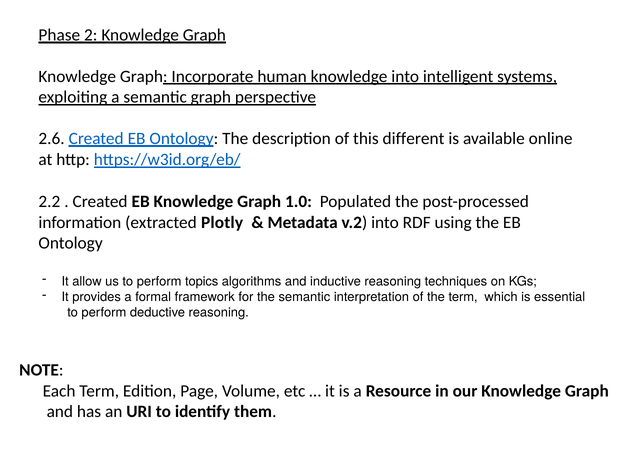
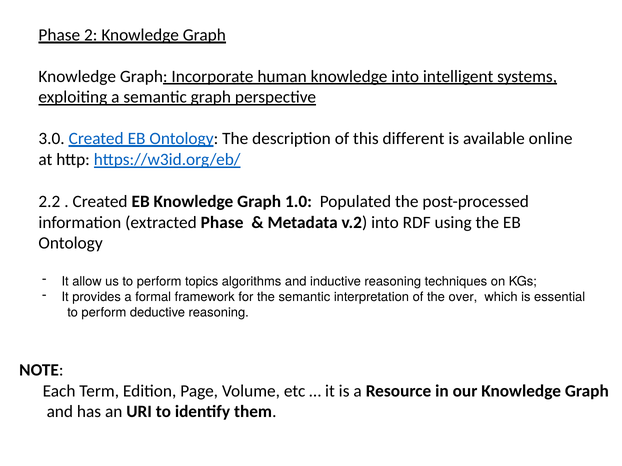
2.6: 2.6 -> 3.0 (52, 139)
extracted Plotly: Plotly -> Phase (222, 223)
the term: term -> over (463, 297)
